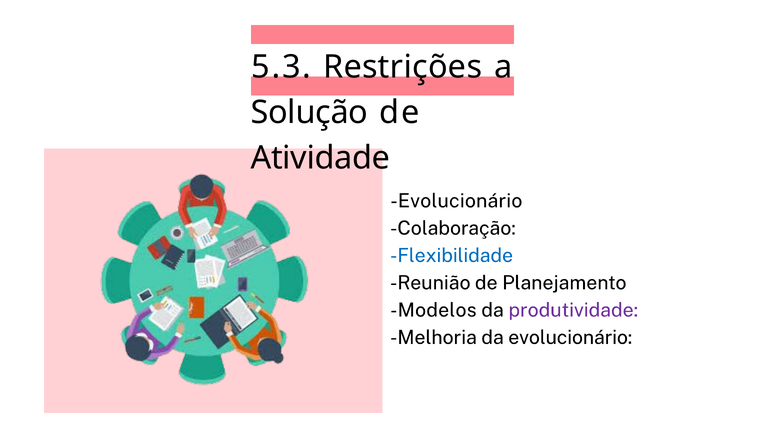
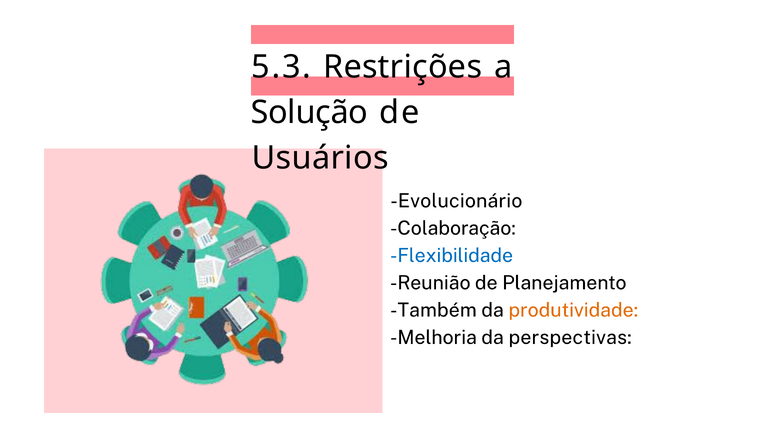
Atividade: Atividade -> Usuários (320, 158)
Modelos: Modelos -> Também (433, 310)
produtividade colour: purple -> orange (573, 310)
da evolucionário: evolucionário -> perspectivas (570, 337)
